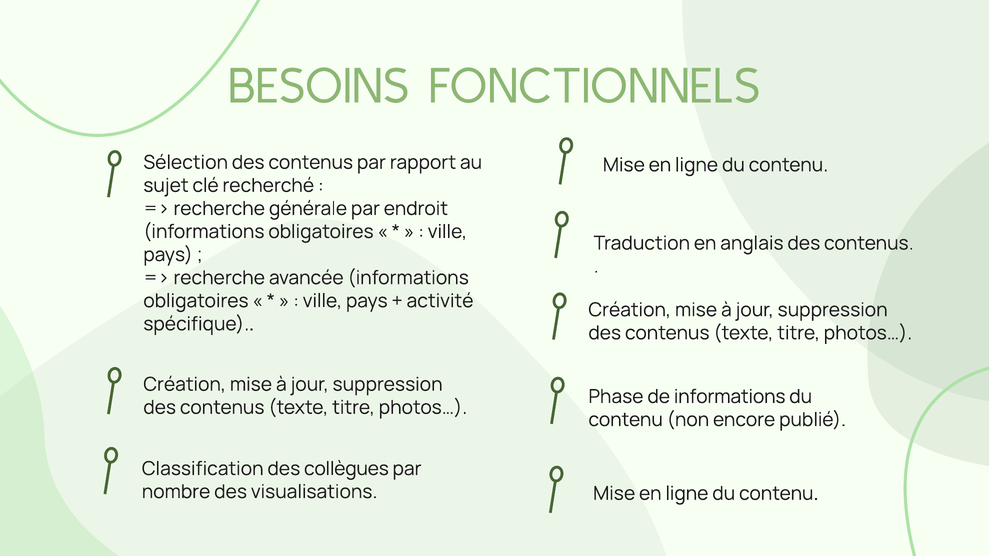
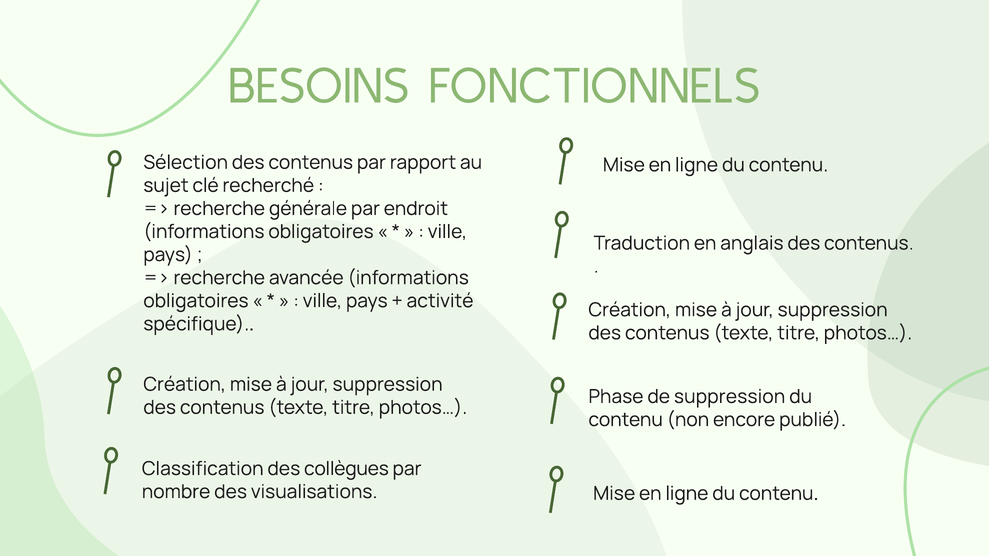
de informations: informations -> suppression (730, 397)
